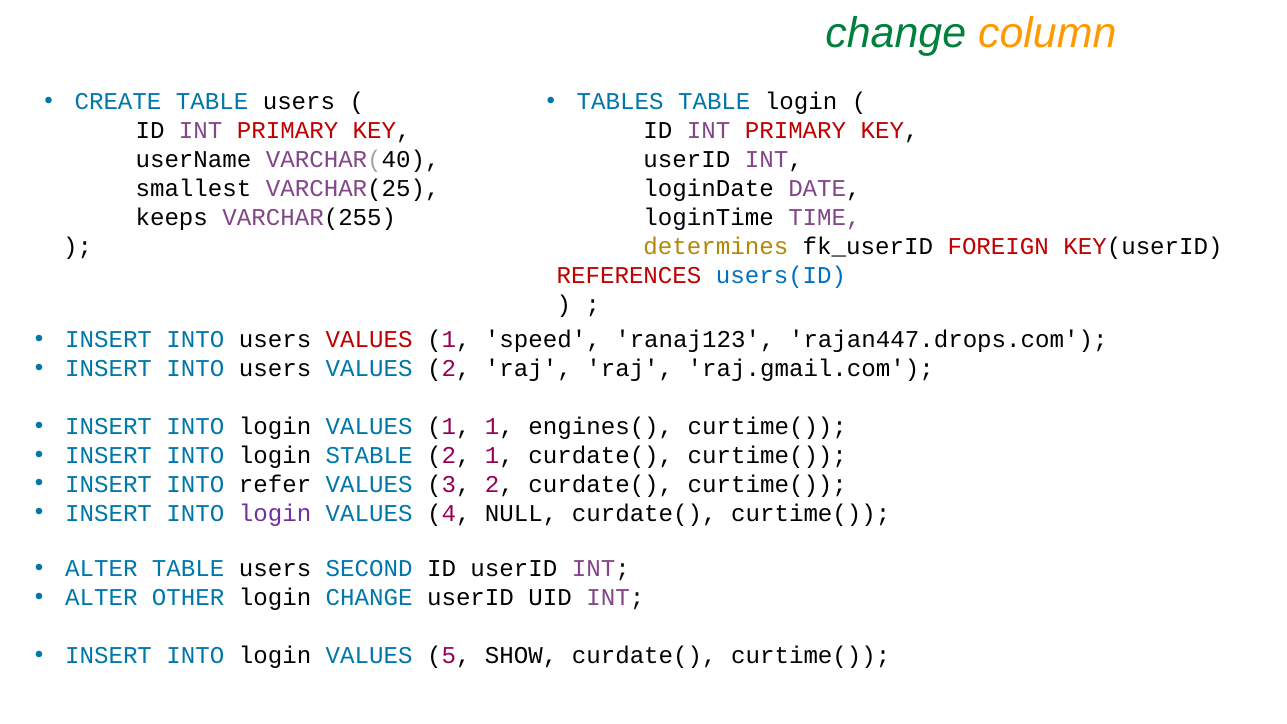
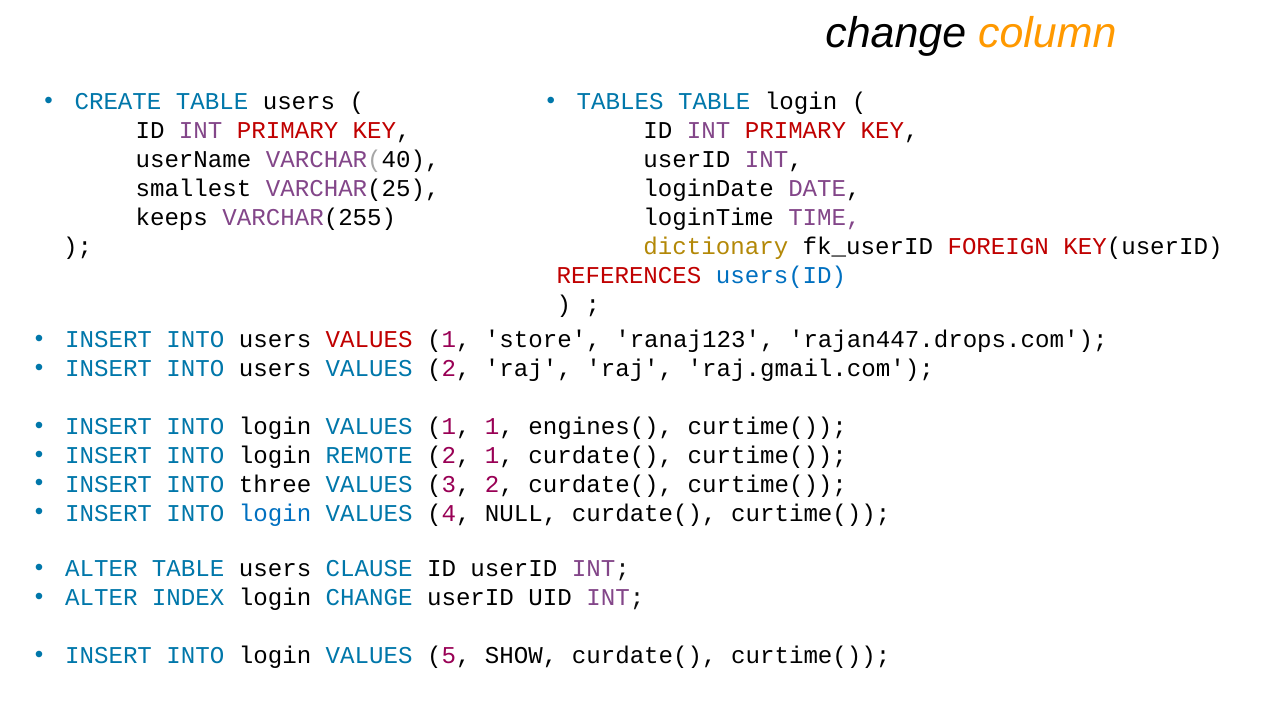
change colour: green -> black (896, 33)
determines: determines -> dictionary (716, 246)
speed: speed -> store (543, 339)
STABLE: STABLE -> REMOTE (369, 455)
refer: refer -> three (275, 484)
login colour: purple -> blue (275, 513)
SECOND: SECOND -> CLAUSE (369, 569)
OTHER: OTHER -> INDEX (188, 598)
